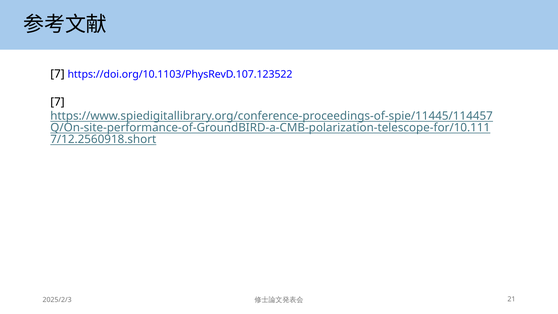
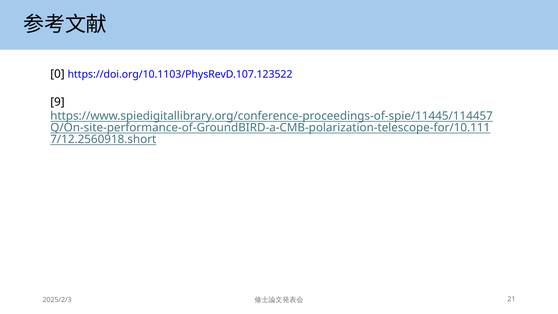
7: 7 -> 0 (57, 74)
7: 7 -> 9 (57, 102)
